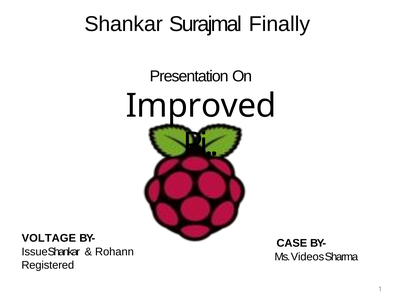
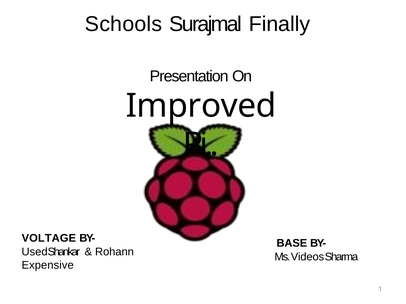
Shankar: Shankar -> Schools (124, 24)
CASE: CASE -> BASE (292, 244)
Issue: Issue -> Used (35, 252)
Registered: Registered -> Expensive (48, 265)
